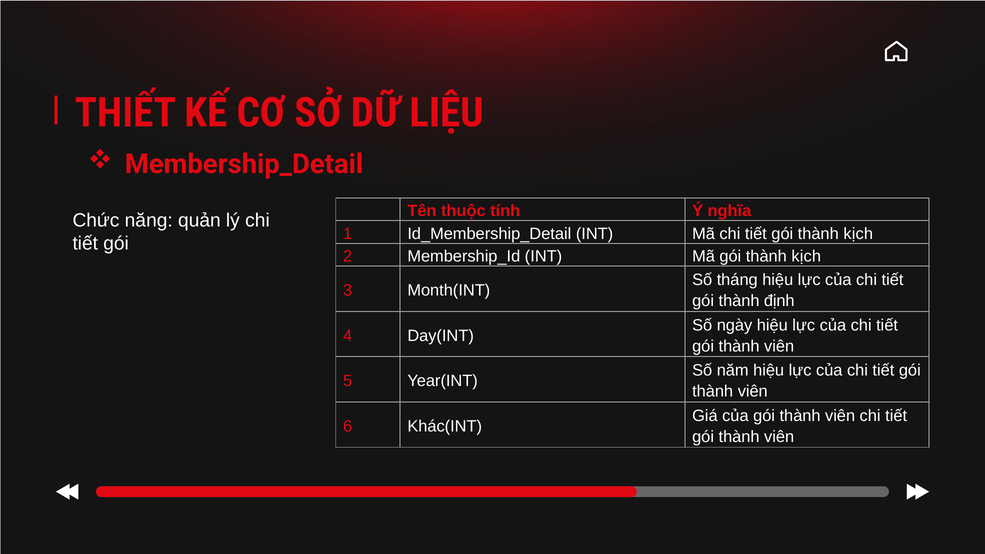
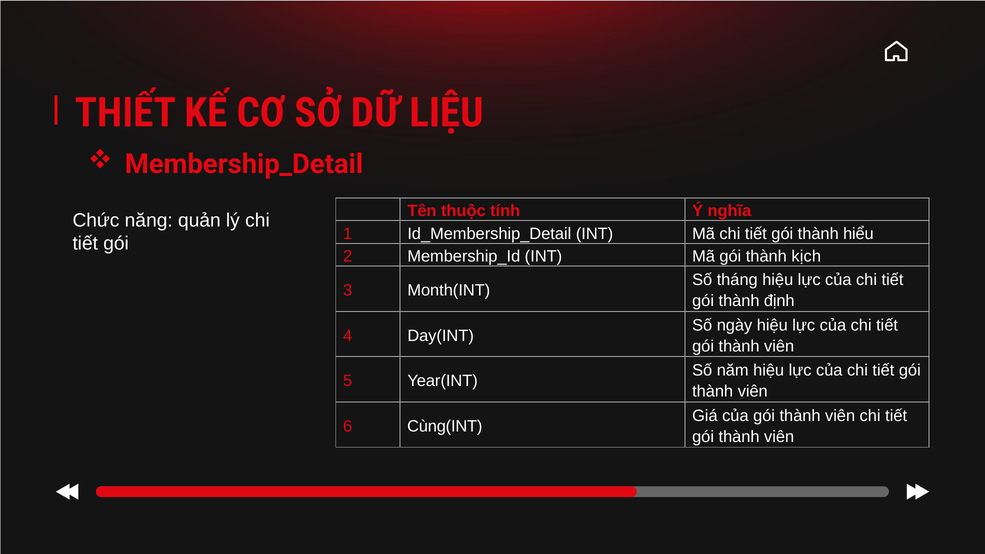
tiết gói thành kịch: kịch -> hiểu (858, 234)
Khác(INT: Khác(INT -> Cùng(INT (445, 426)
